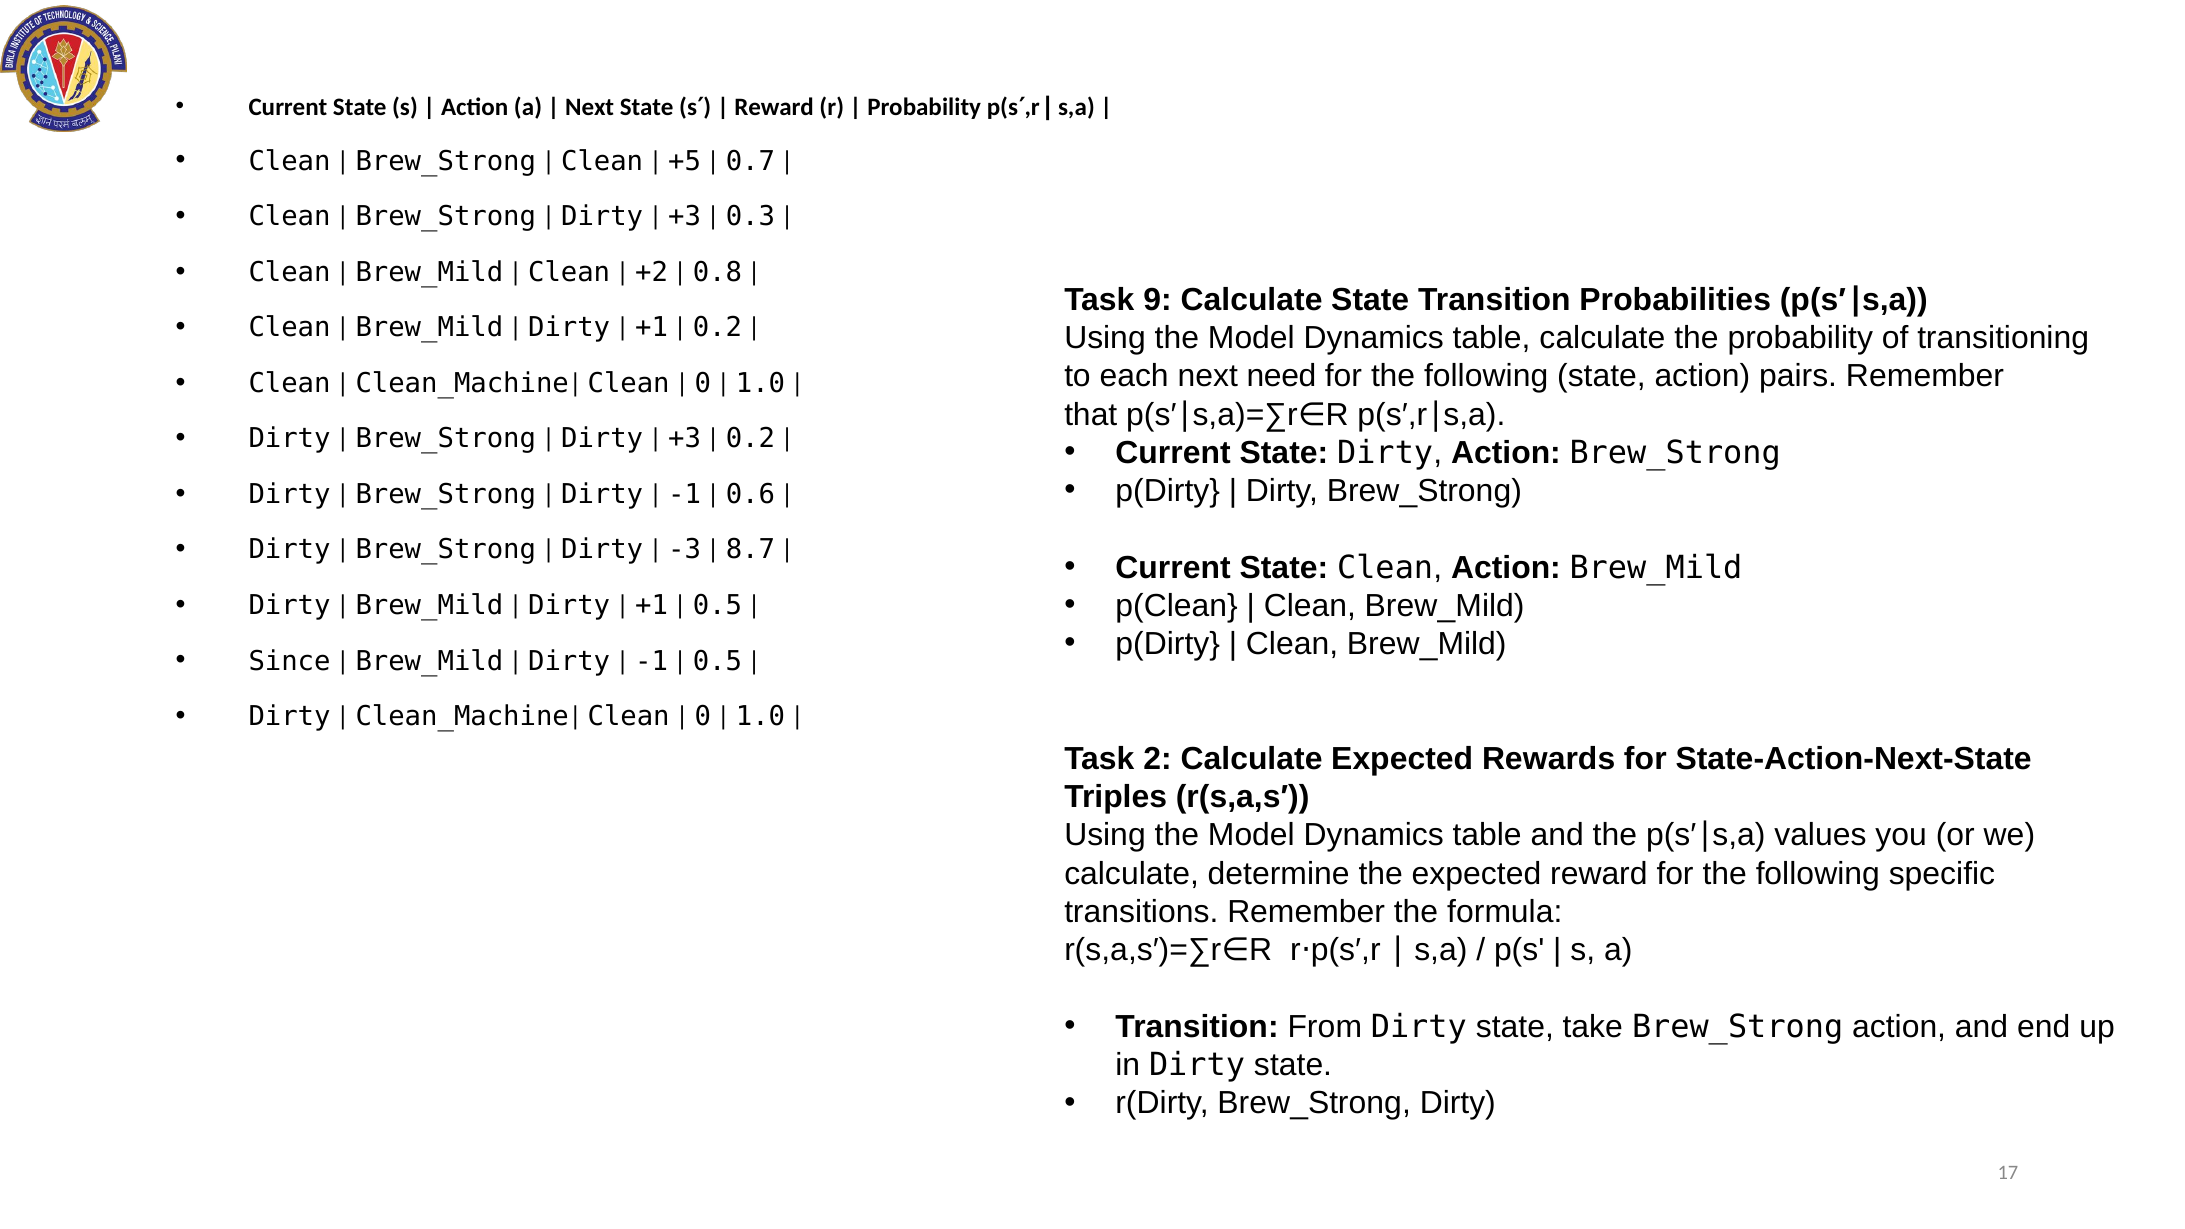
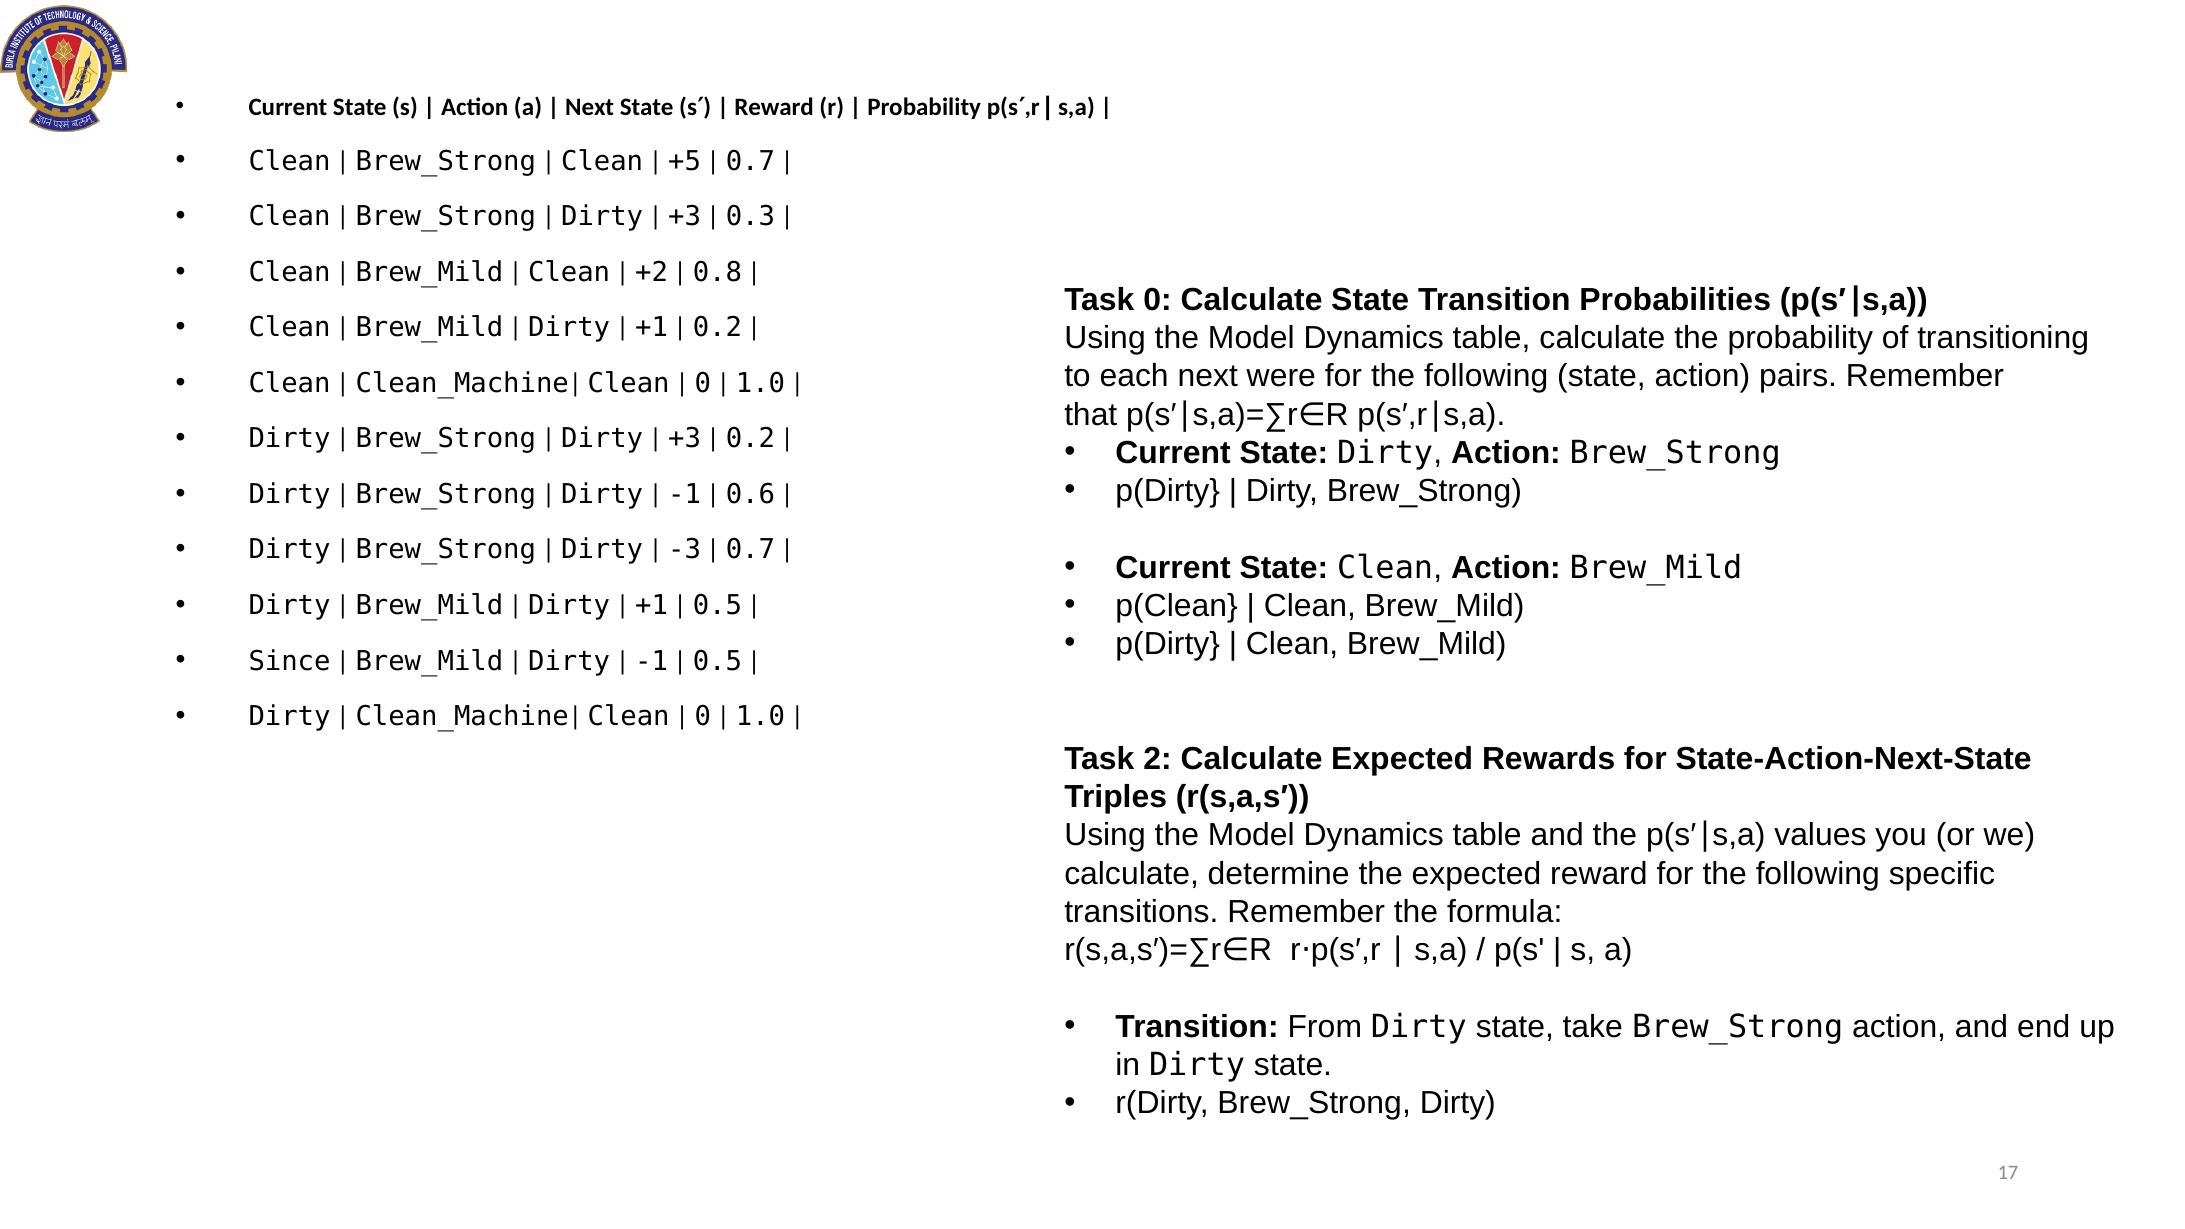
Task 9: 9 -> 0 (1158, 300)
need: need -> were (1281, 376)
8.7: 8.7 -> 0.7 (750, 550)
